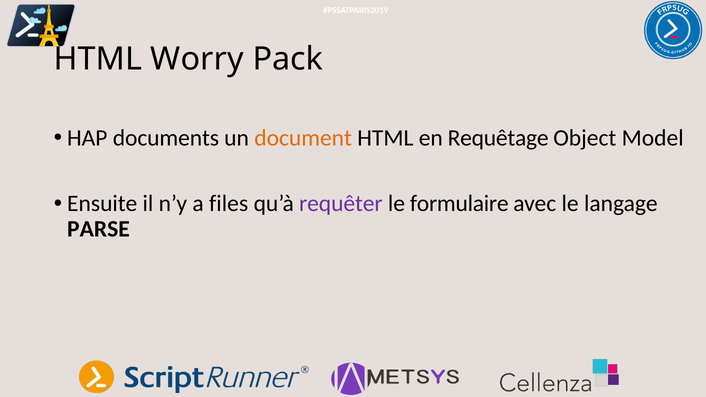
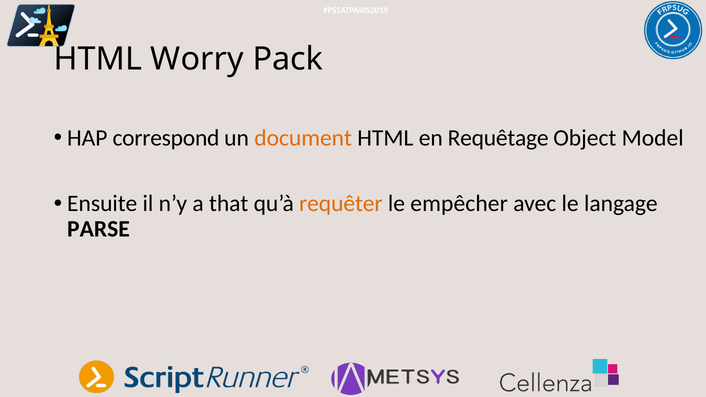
documents: documents -> correspond (166, 138)
files: files -> that (229, 204)
requêter colour: purple -> orange (341, 204)
formulaire: formulaire -> empêcher (459, 204)
